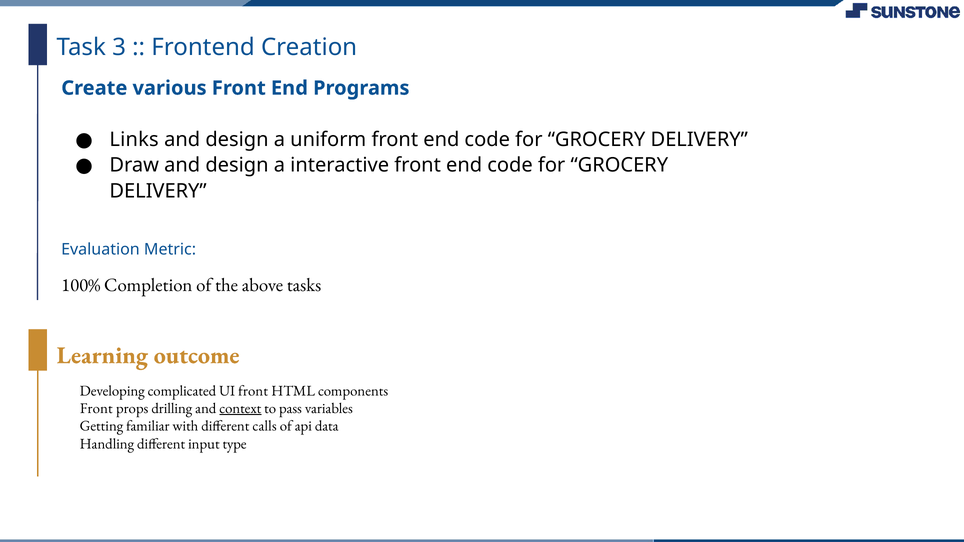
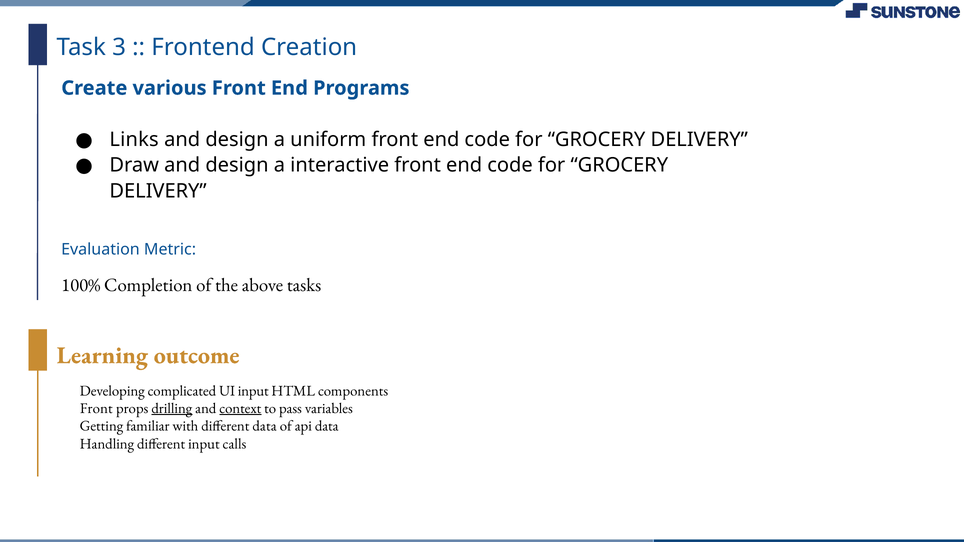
UI front: front -> input (253, 391)
drilling underline: none -> present (172, 409)
different calls: calls -> data (265, 426)
type: type -> calls (234, 444)
